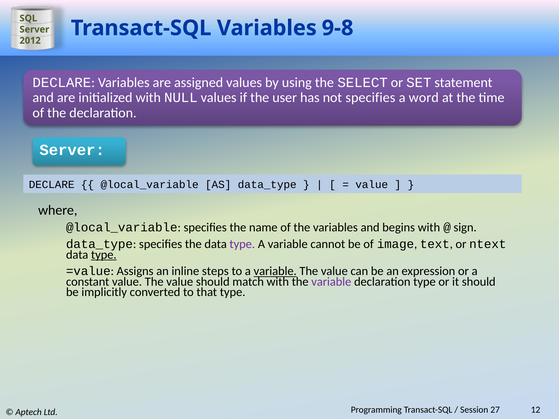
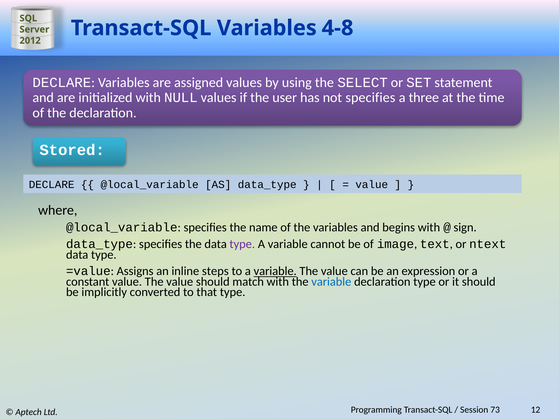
9-8: 9-8 -> 4-8 (338, 28)
word: word -> three (424, 98)
Server: Server -> Stored (72, 150)
type underline: present -> none (104, 255)
variable colour: purple -> blue (331, 282)
27: 27 -> 73 (495, 410)
